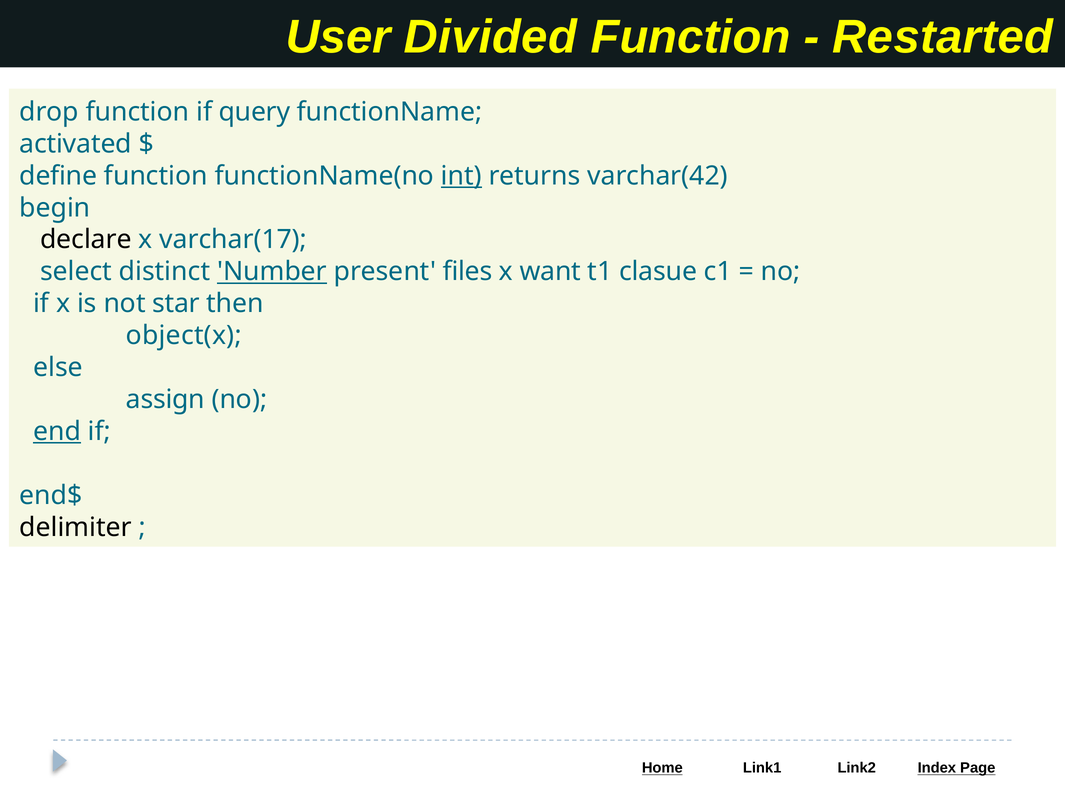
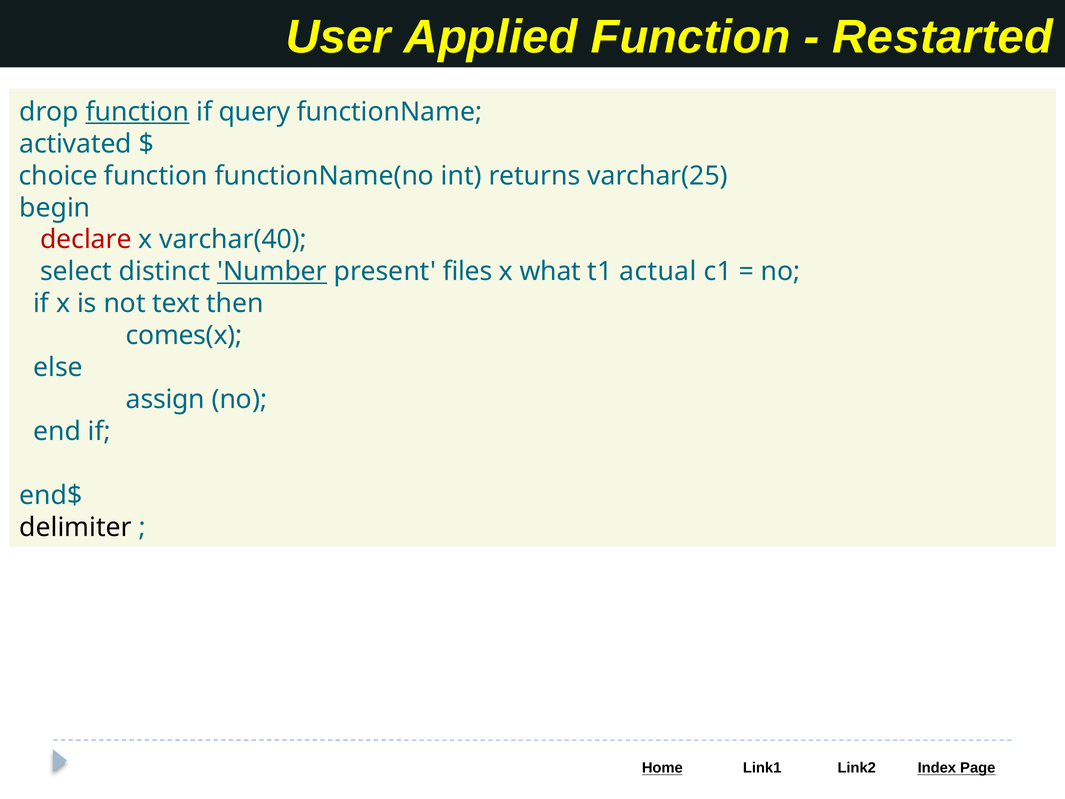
Divided: Divided -> Applied (491, 37)
function underline: none -> present (137, 112)
define: define -> choice (58, 176)
int underline: present -> none (461, 176)
varchar(42: varchar(42 -> varchar(25 (657, 176)
declare colour: black -> red (86, 240)
varchar(17: varchar(17 -> varchar(40 (233, 240)
want: want -> what (550, 272)
clasue: clasue -> actual (658, 272)
star: star -> text (176, 304)
object(x: object(x -> comes(x (184, 335)
end underline: present -> none (57, 431)
